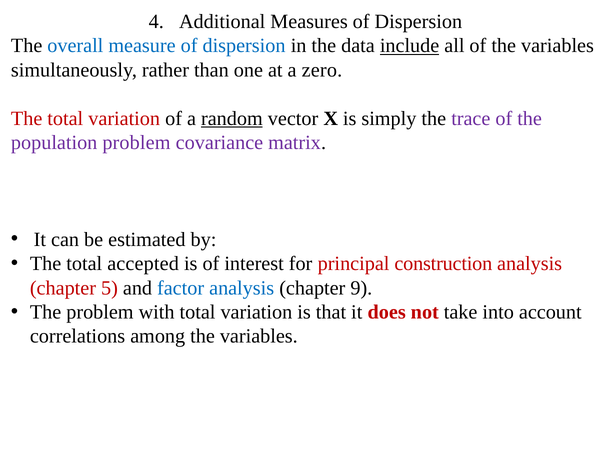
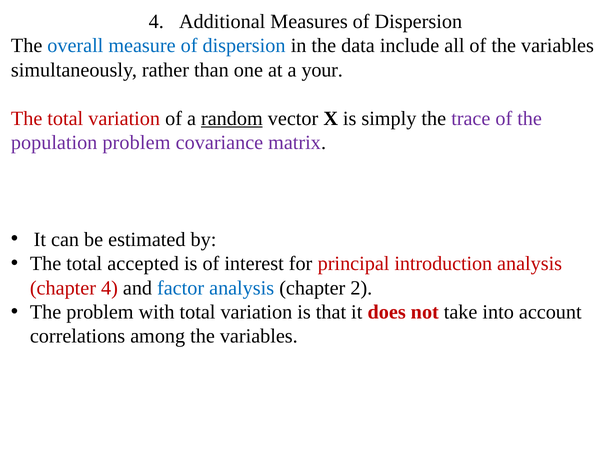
include underline: present -> none (410, 46)
zero: zero -> your (322, 70)
construction: construction -> introduction (443, 264)
chapter 5: 5 -> 4 (109, 288)
9: 9 -> 2 (361, 288)
